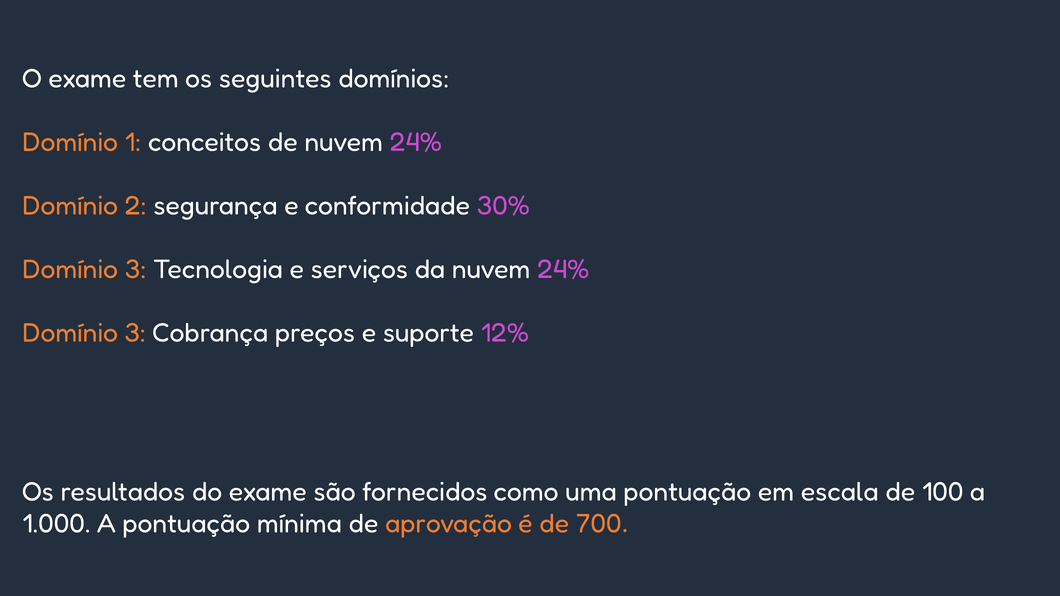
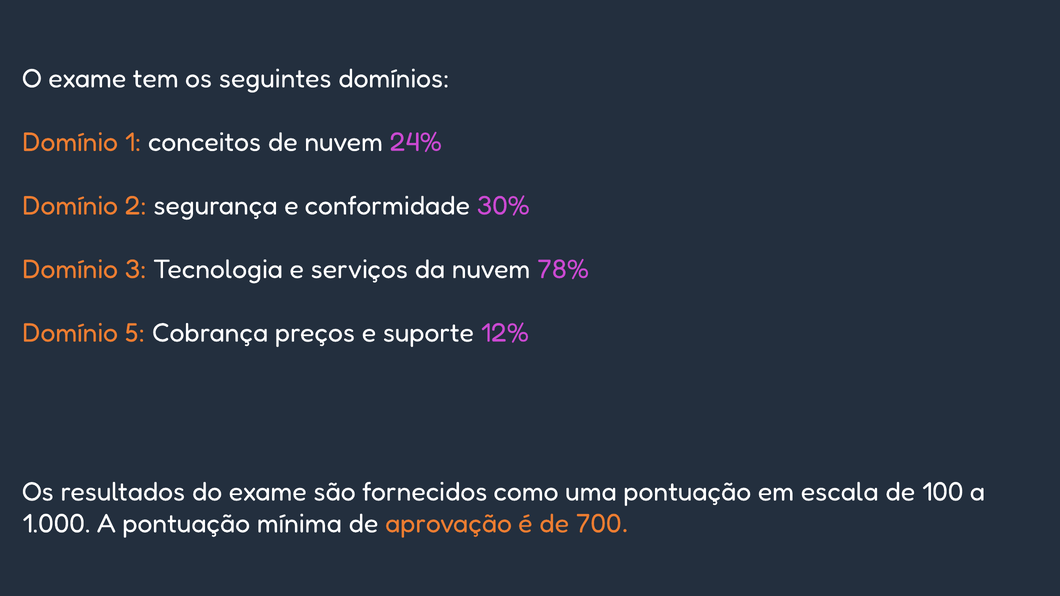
da nuvem 24%: 24% -> 78% (563, 269)
3: 3 -> 5 (135, 333)
